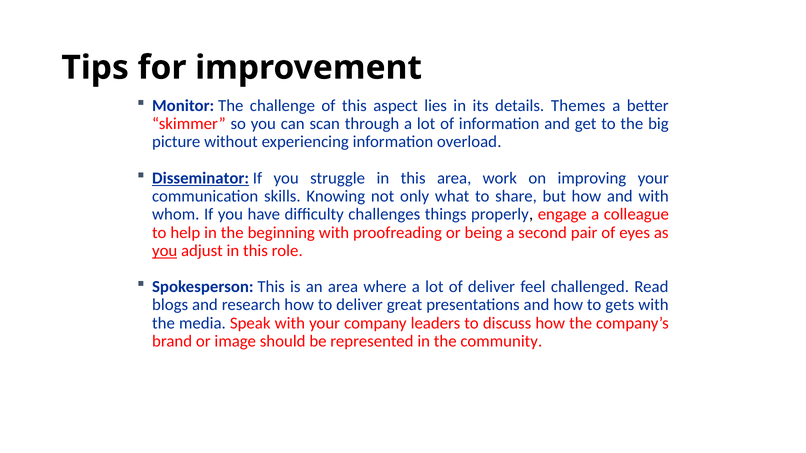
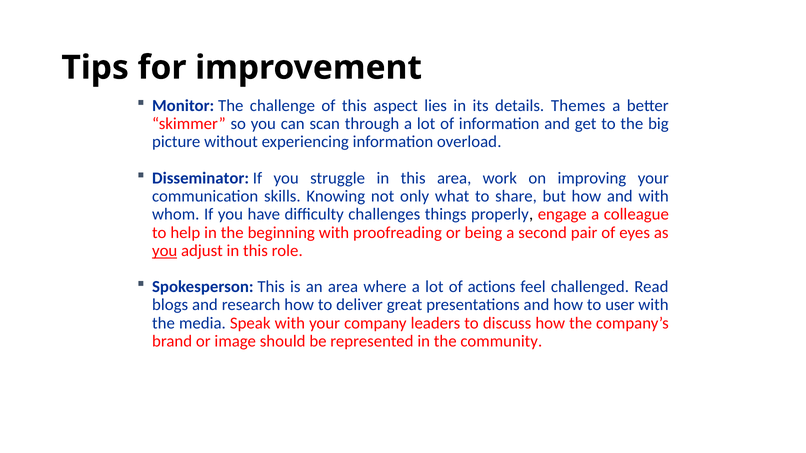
Disseminator underline: present -> none (201, 178)
of deliver: deliver -> actions (492, 287)
gets: gets -> user (620, 305)
